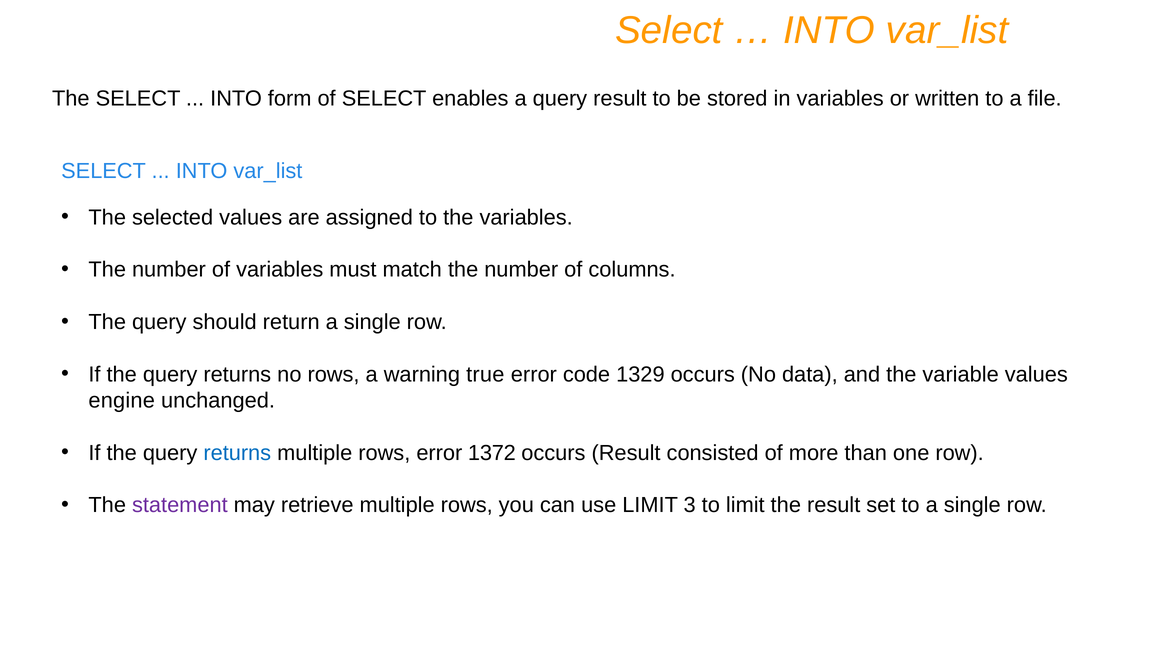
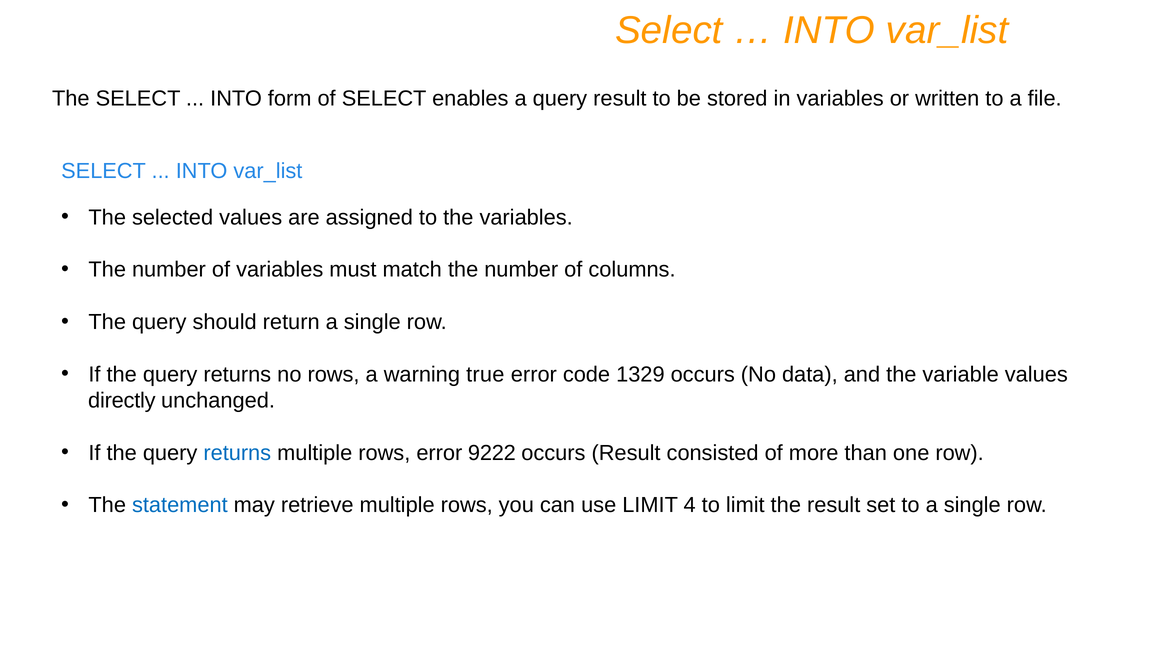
engine: engine -> directly (122, 401)
1372: 1372 -> 9222 (492, 453)
statement colour: purple -> blue (180, 505)
3: 3 -> 4 (690, 505)
